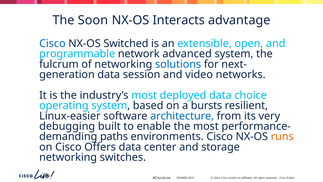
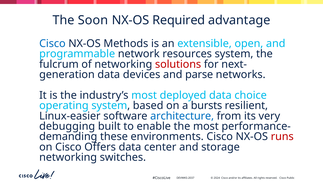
Interacts: Interacts -> Required (179, 20)
Switched: Switched -> Methods (126, 43)
advanced: advanced -> resources (187, 54)
solutions colour: blue -> red (178, 64)
session: session -> devices (142, 74)
video: video -> parse (199, 74)
paths: paths -> these (114, 136)
runs colour: orange -> red (282, 136)
